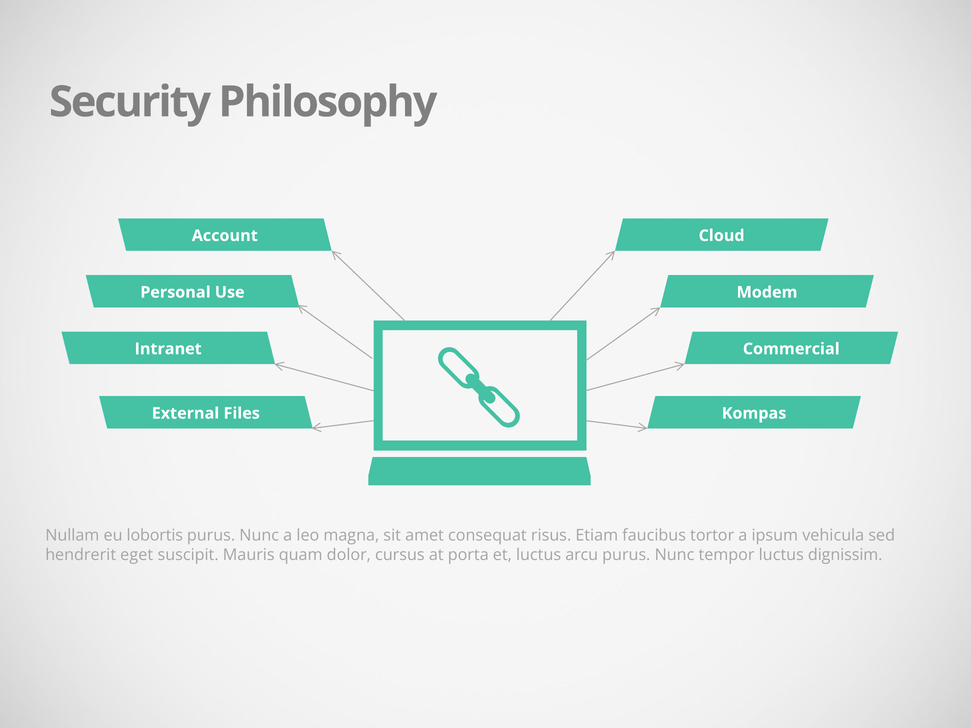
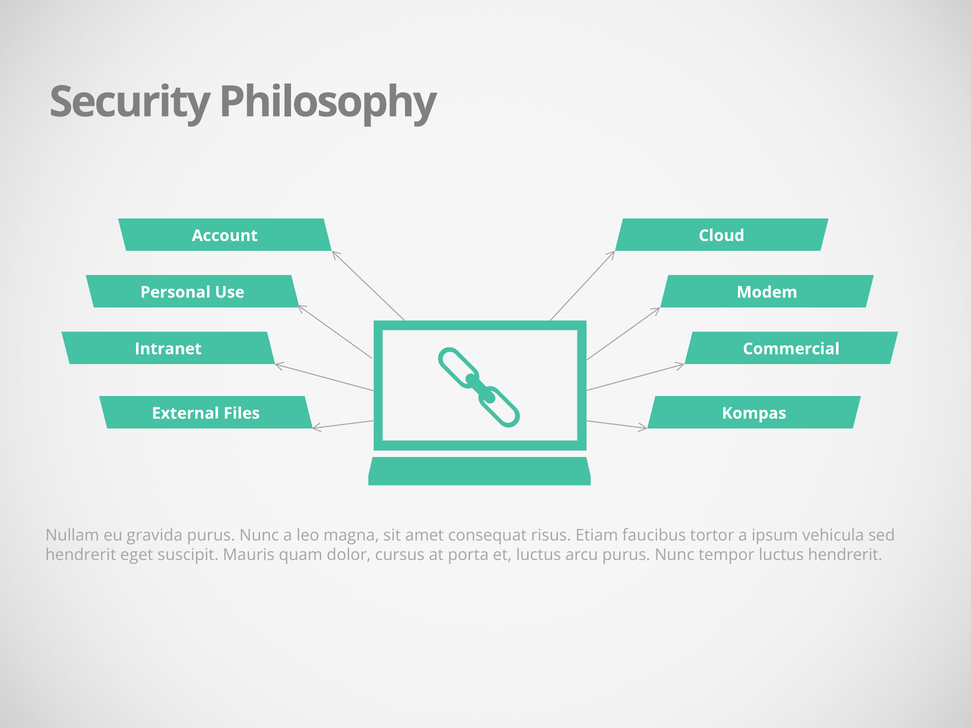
lobortis: lobortis -> gravida (155, 536)
luctus dignissim: dignissim -> hendrerit (845, 555)
